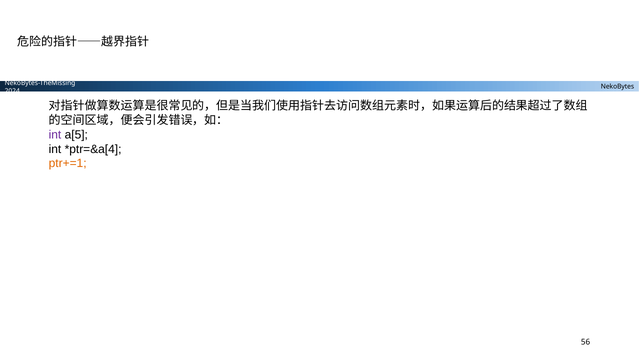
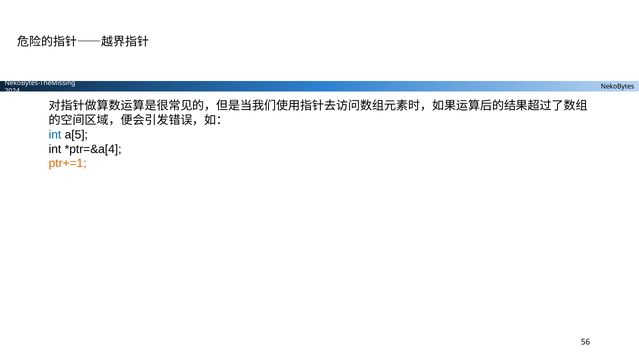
int colour: purple -> blue (55, 135)
